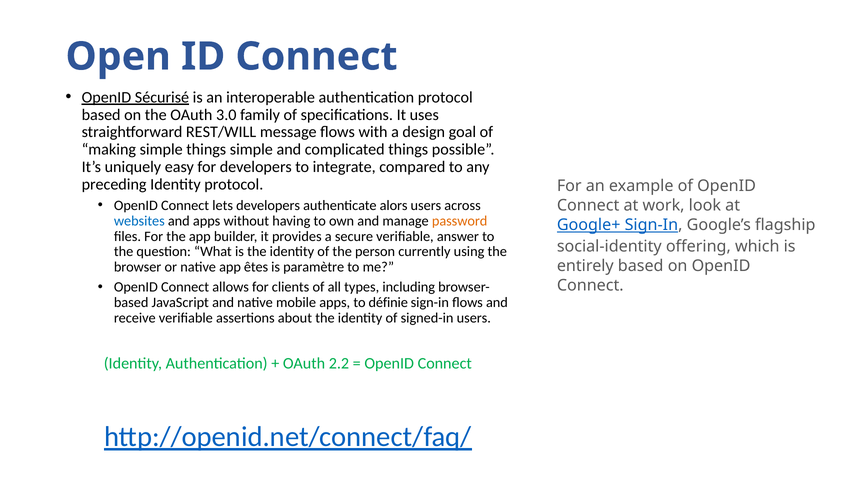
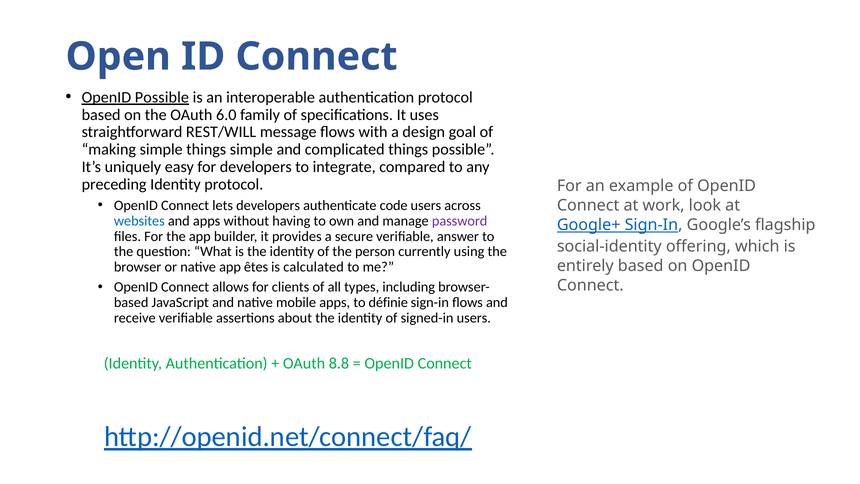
OpenID Sécurisé: Sécurisé -> Possible (162, 97)
3.0: 3.0 -> 6.0 (226, 115)
alors: alors -> code (394, 205)
password colour: orange -> purple (460, 221)
paramètre: paramètre -> calculated (314, 267)
2.2: 2.2 -> 8.8 (339, 363)
